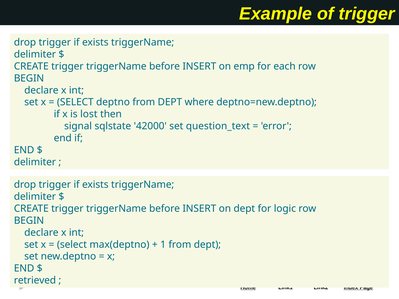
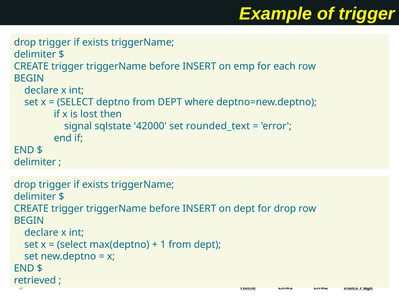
question_text: question_text -> rounded_text (218, 126)
for logic: logic -> drop (285, 209)
